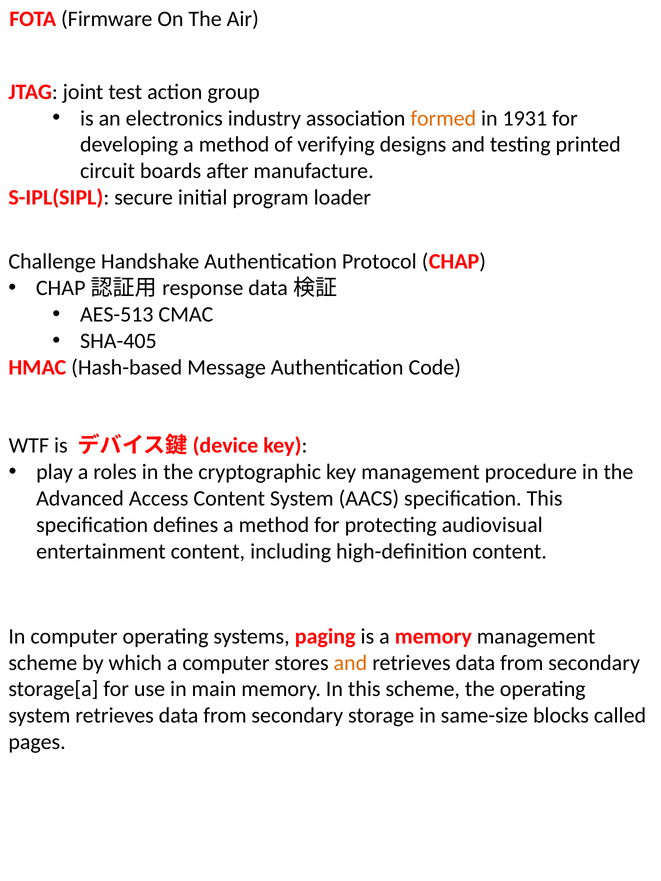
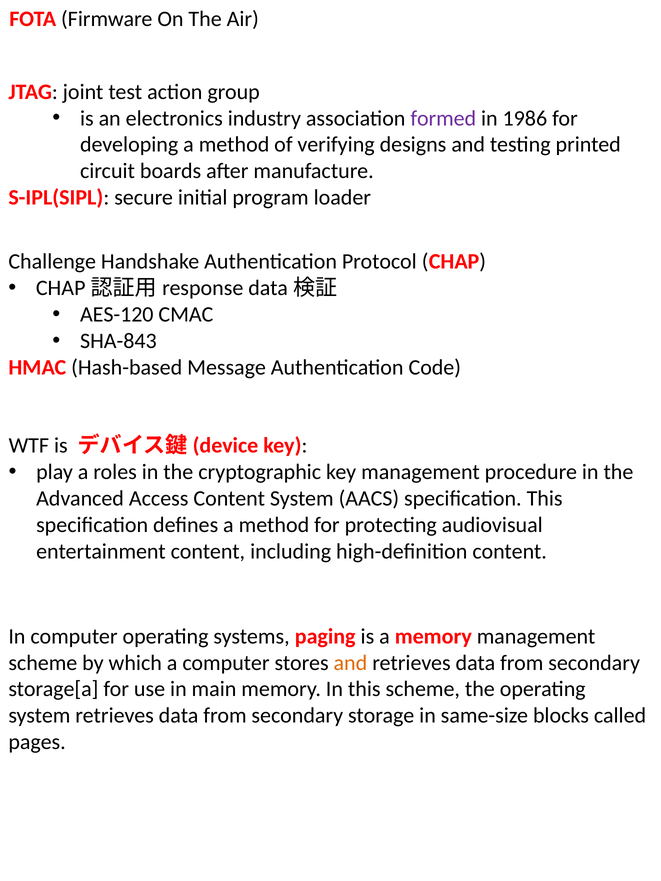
formed colour: orange -> purple (443, 118)
1931: 1931 -> 1986 (525, 118)
AES-513: AES-513 -> AES-120 (117, 315)
SHA-405: SHA-405 -> SHA-843 (118, 341)
